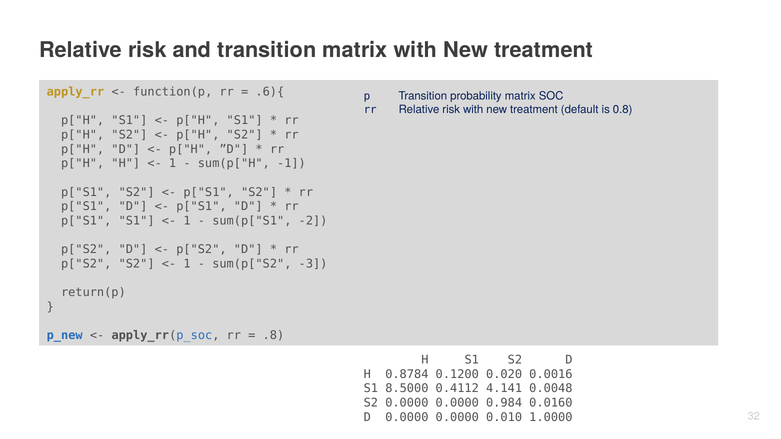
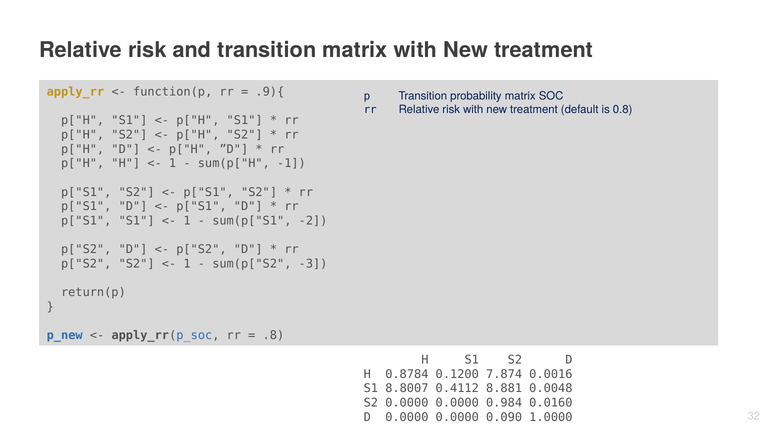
.6){: .6){ -> .9){ (270, 92)
0.020: 0.020 -> 7.874 (504, 374)
8.5000: 8.5000 -> 8.8007 (407, 389)
4.141: 4.141 -> 8.881 (504, 389)
0.010: 0.010 -> 0.090 (504, 417)
